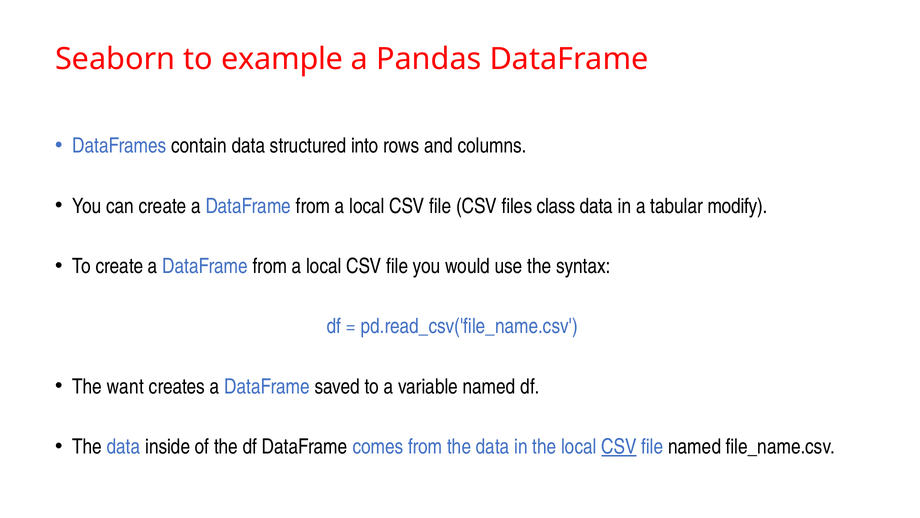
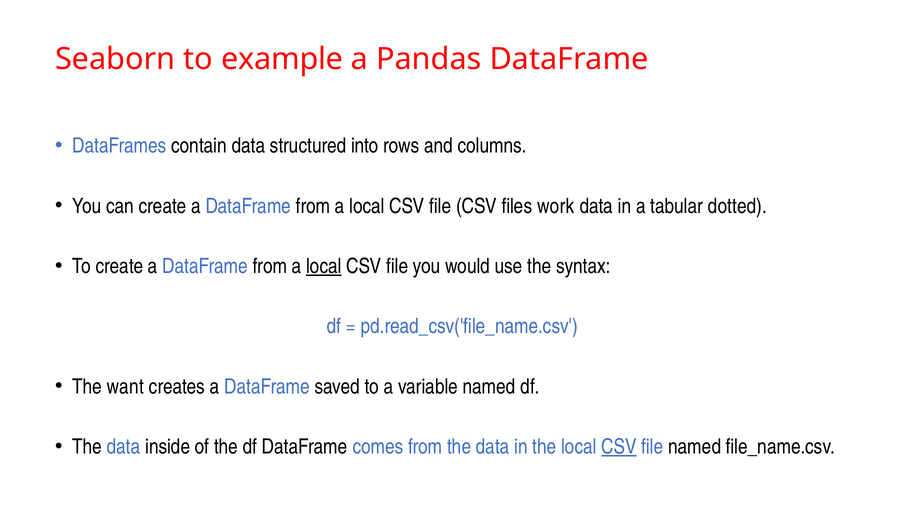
class: class -> work (556, 206)
modify: modify -> dotted (737, 206)
local underline: none -> present (324, 266)
